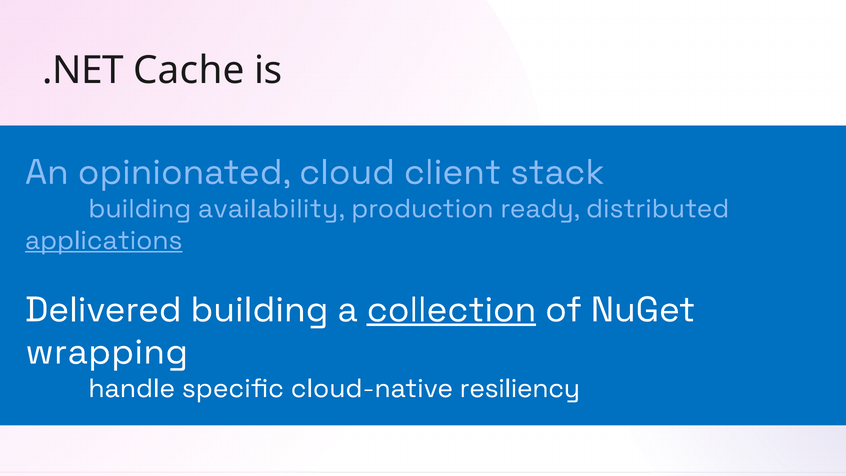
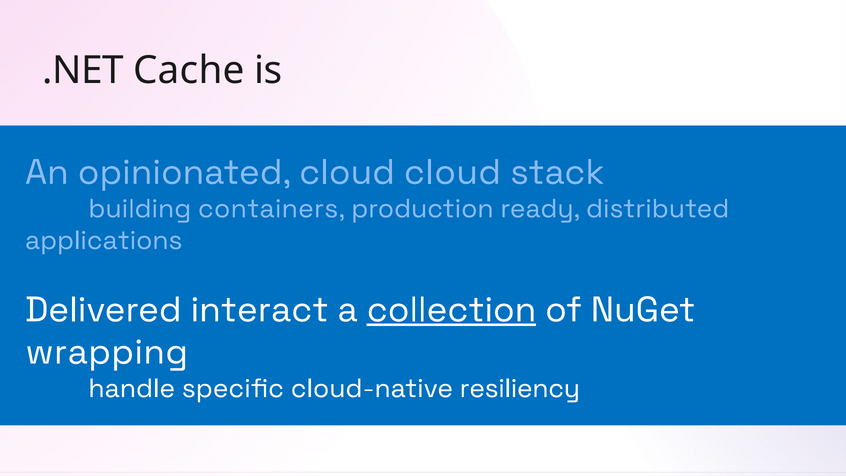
cloud client: client -> cloud (452, 172)
availability: availability -> containers (272, 208)
applications underline: present -> none (104, 240)
Delivered building: building -> interact (260, 310)
